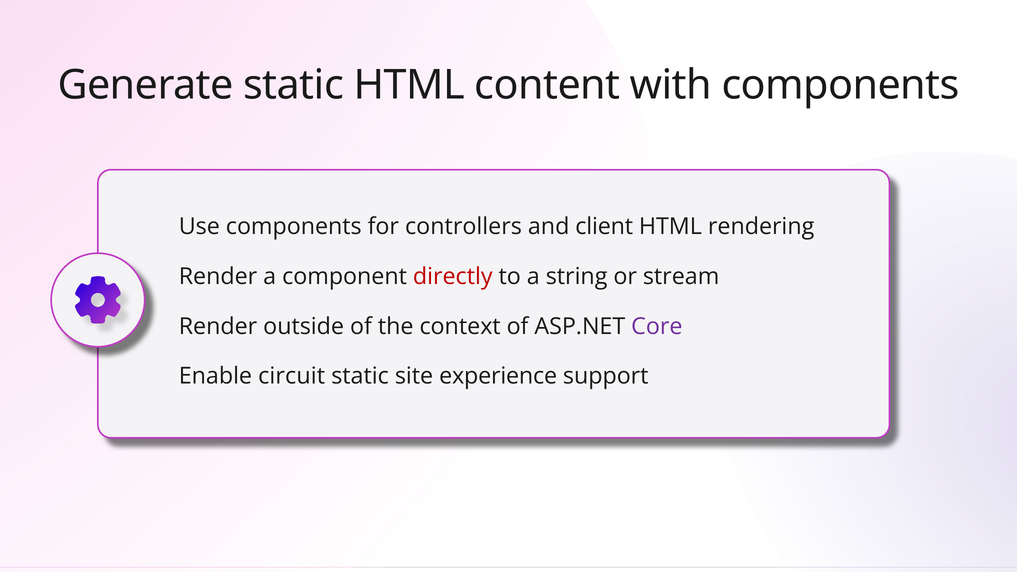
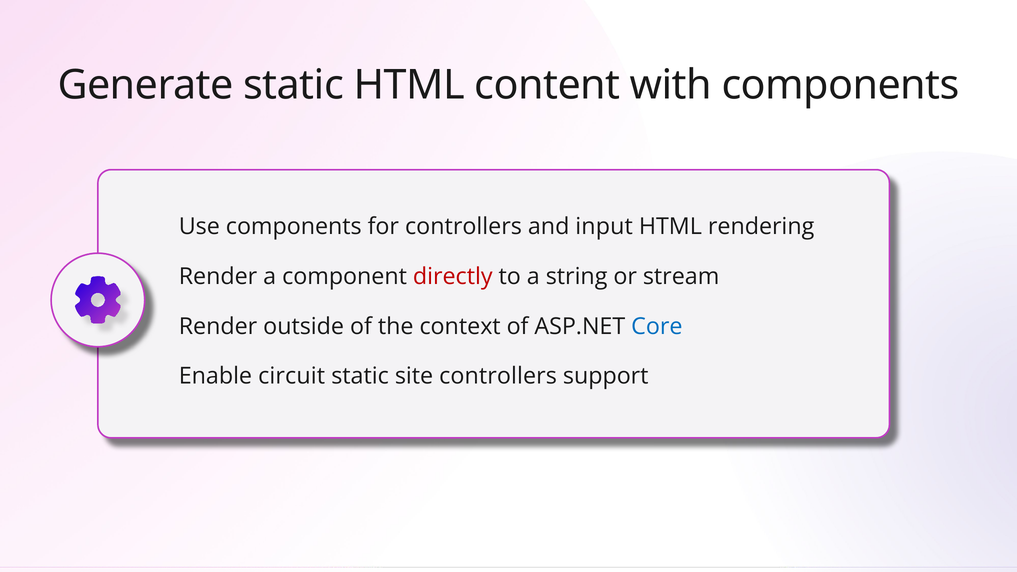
client: client -> input (604, 227)
Core colour: purple -> blue (657, 326)
site experience: experience -> controllers (498, 376)
